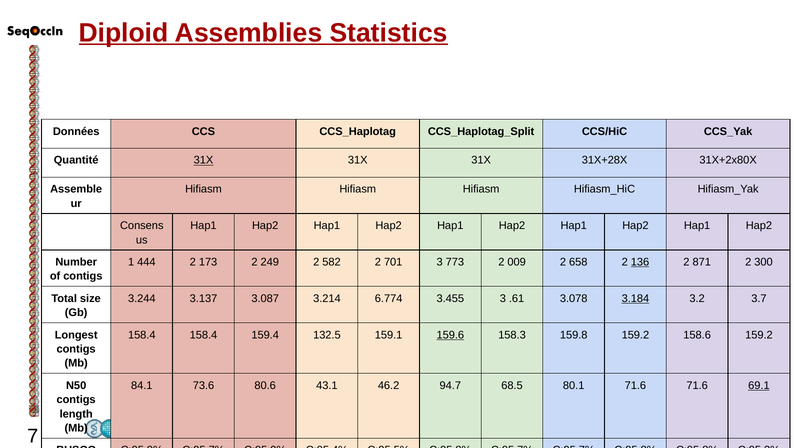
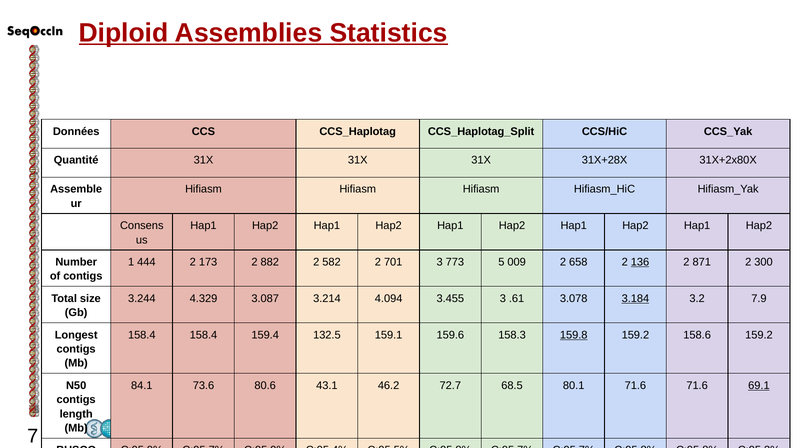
31X underline: present -> none (204, 160)
249: 249 -> 882 (270, 262)
773 2: 2 -> 5 (501, 262)
3.137: 3.137 -> 4.329 (204, 298)
6.774: 6.774 -> 4.094 (389, 298)
3.7: 3.7 -> 7.9 (759, 298)
159.6 underline: present -> none (450, 335)
159.8 underline: none -> present (574, 335)
94.7: 94.7 -> 72.7 (450, 385)
